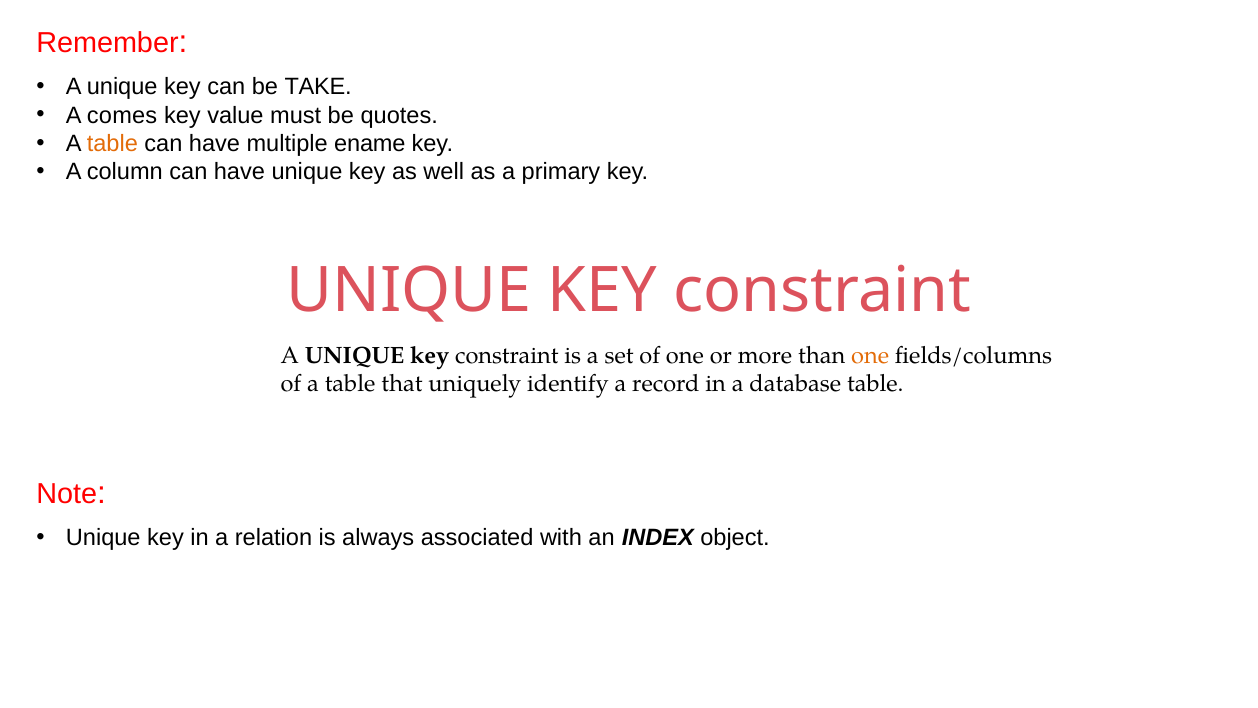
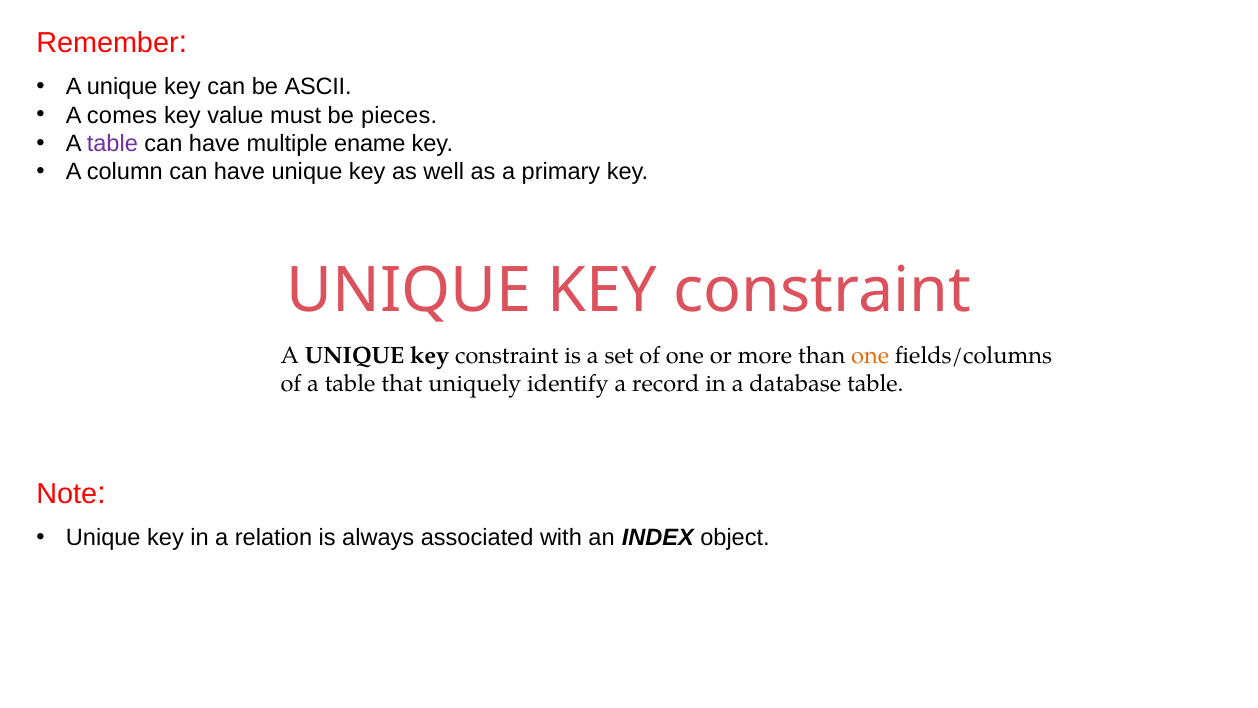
TAKE: TAKE -> ASCII (318, 87)
quotes: quotes -> pieces (399, 115)
table colour: orange -> purple (112, 144)
